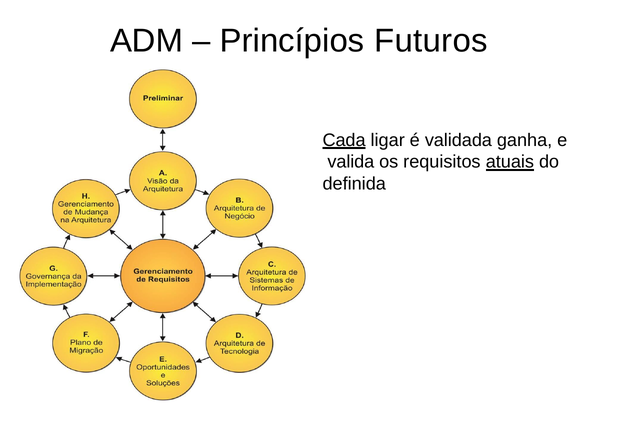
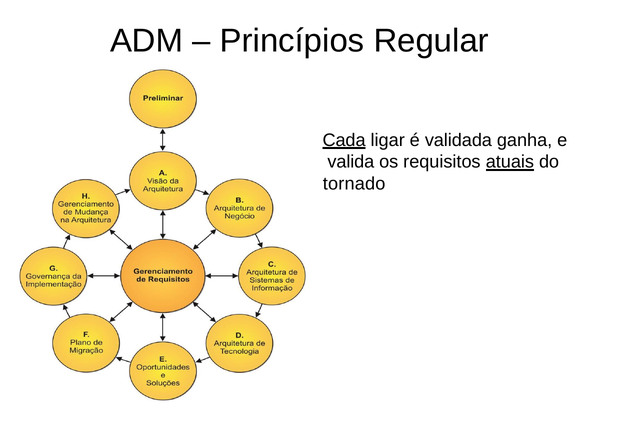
Futuros: Futuros -> Regular (431, 41)
definida: definida -> tornado (354, 184)
